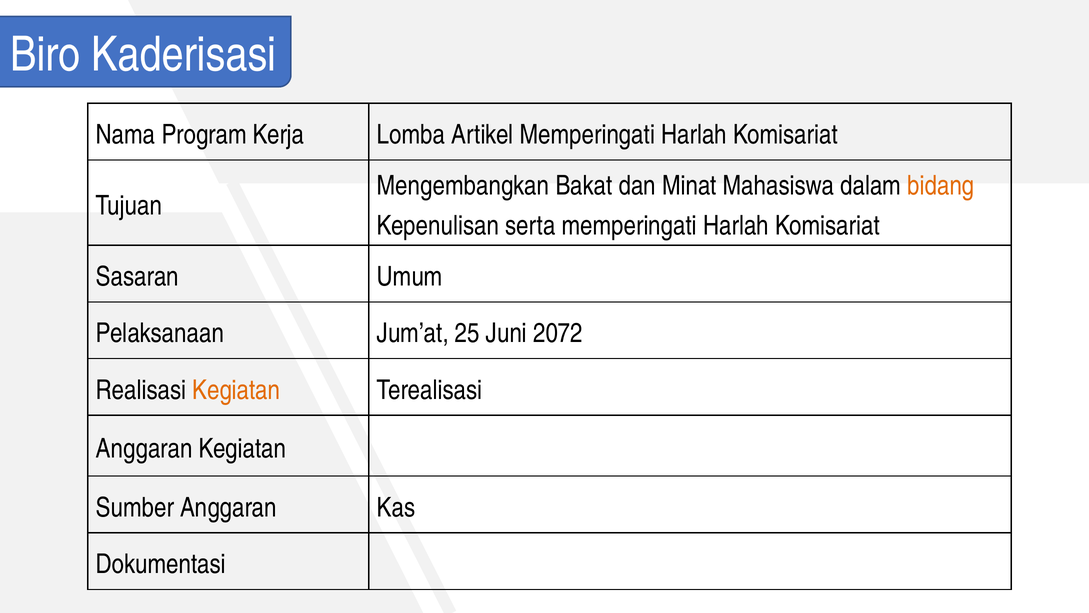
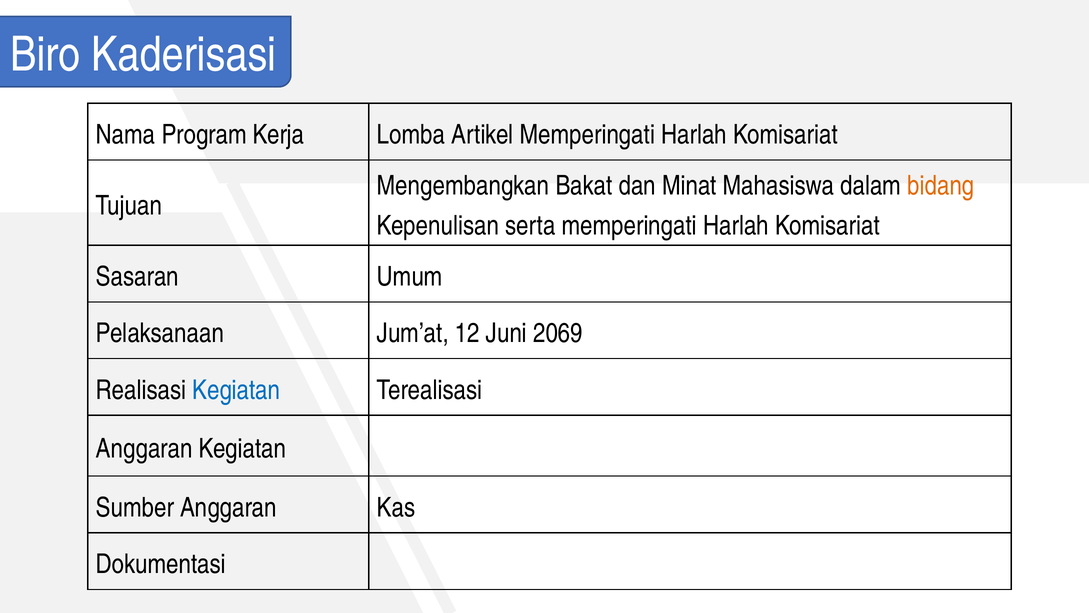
25: 25 -> 12 (467, 333)
2072: 2072 -> 2069 (558, 333)
Kegiatan colour: orange -> blue (236, 390)
